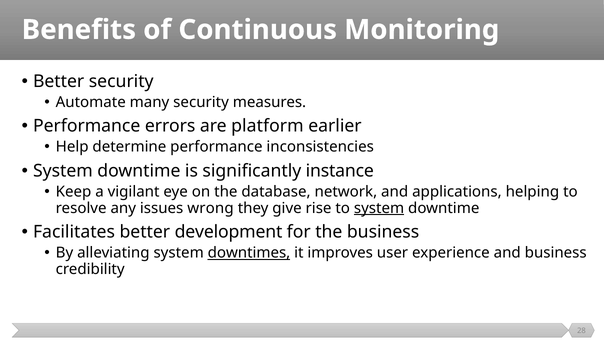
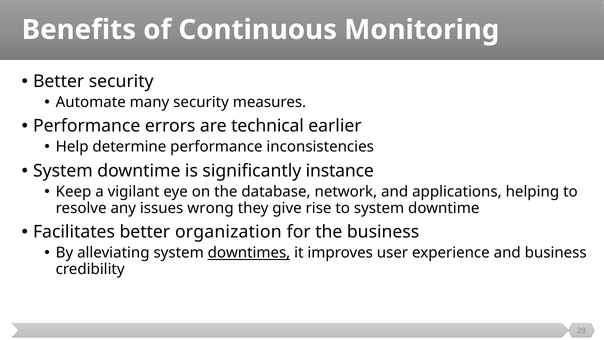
platform: platform -> technical (268, 126)
system underline: present -> none (379, 208)
development: development -> organization (228, 232)
